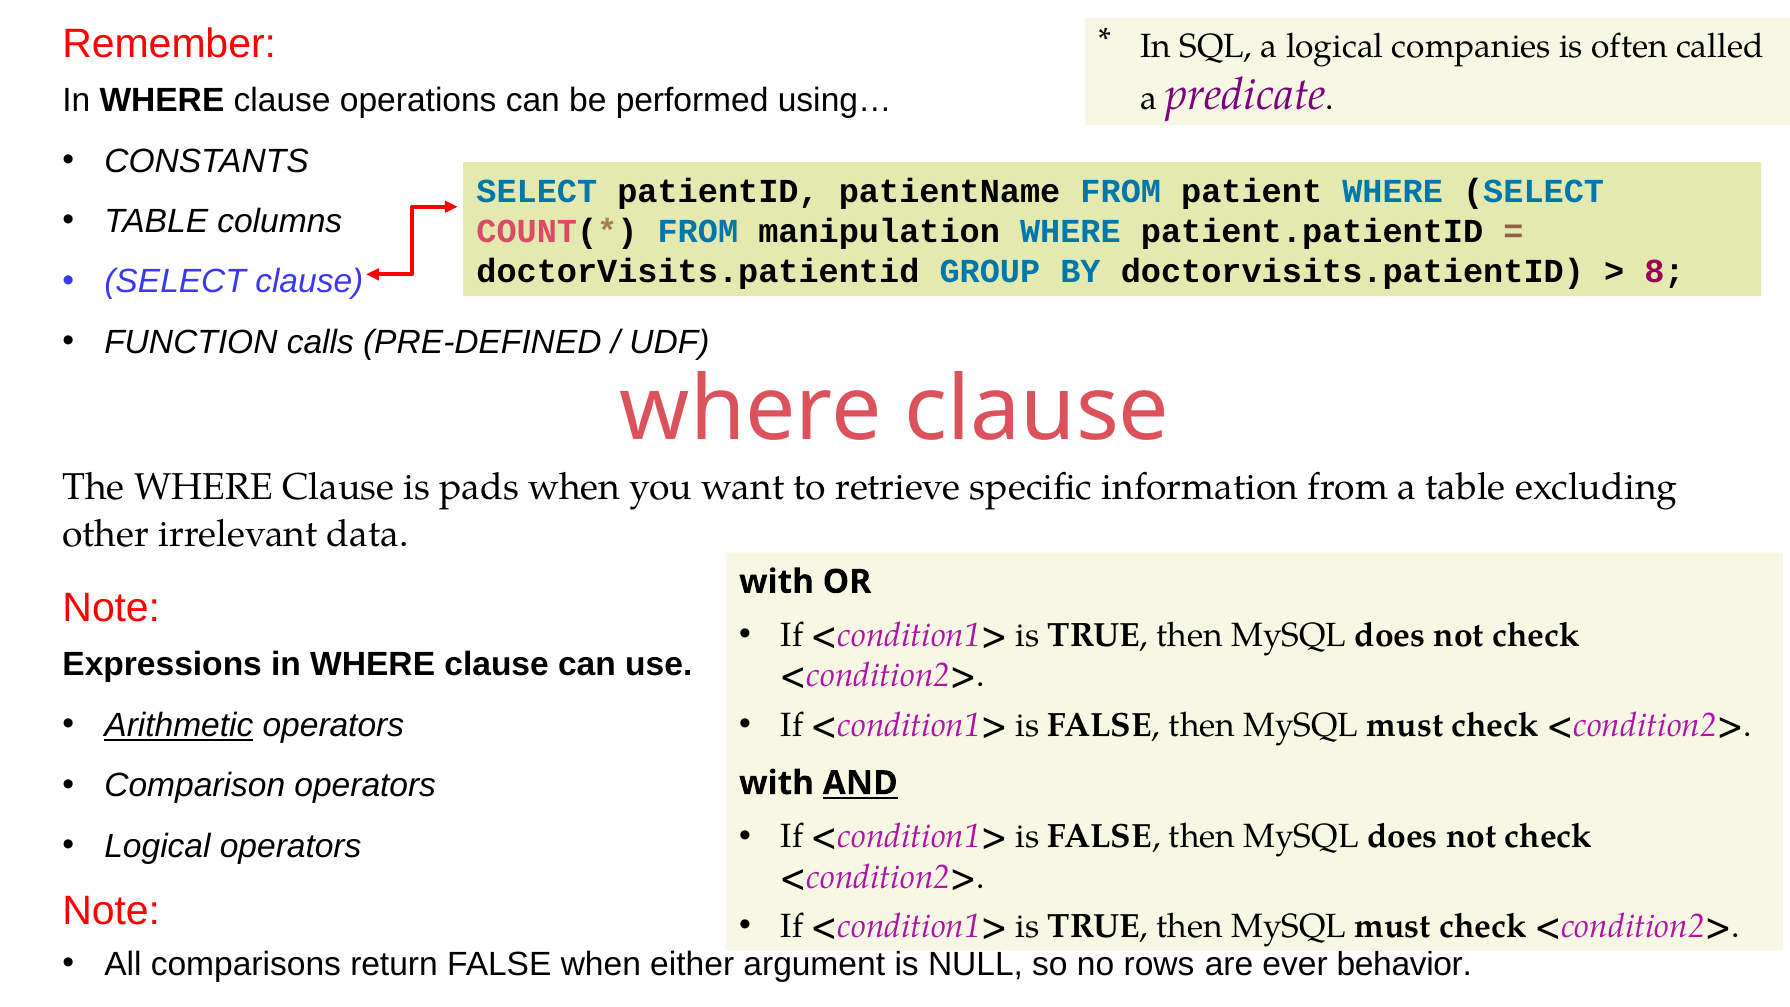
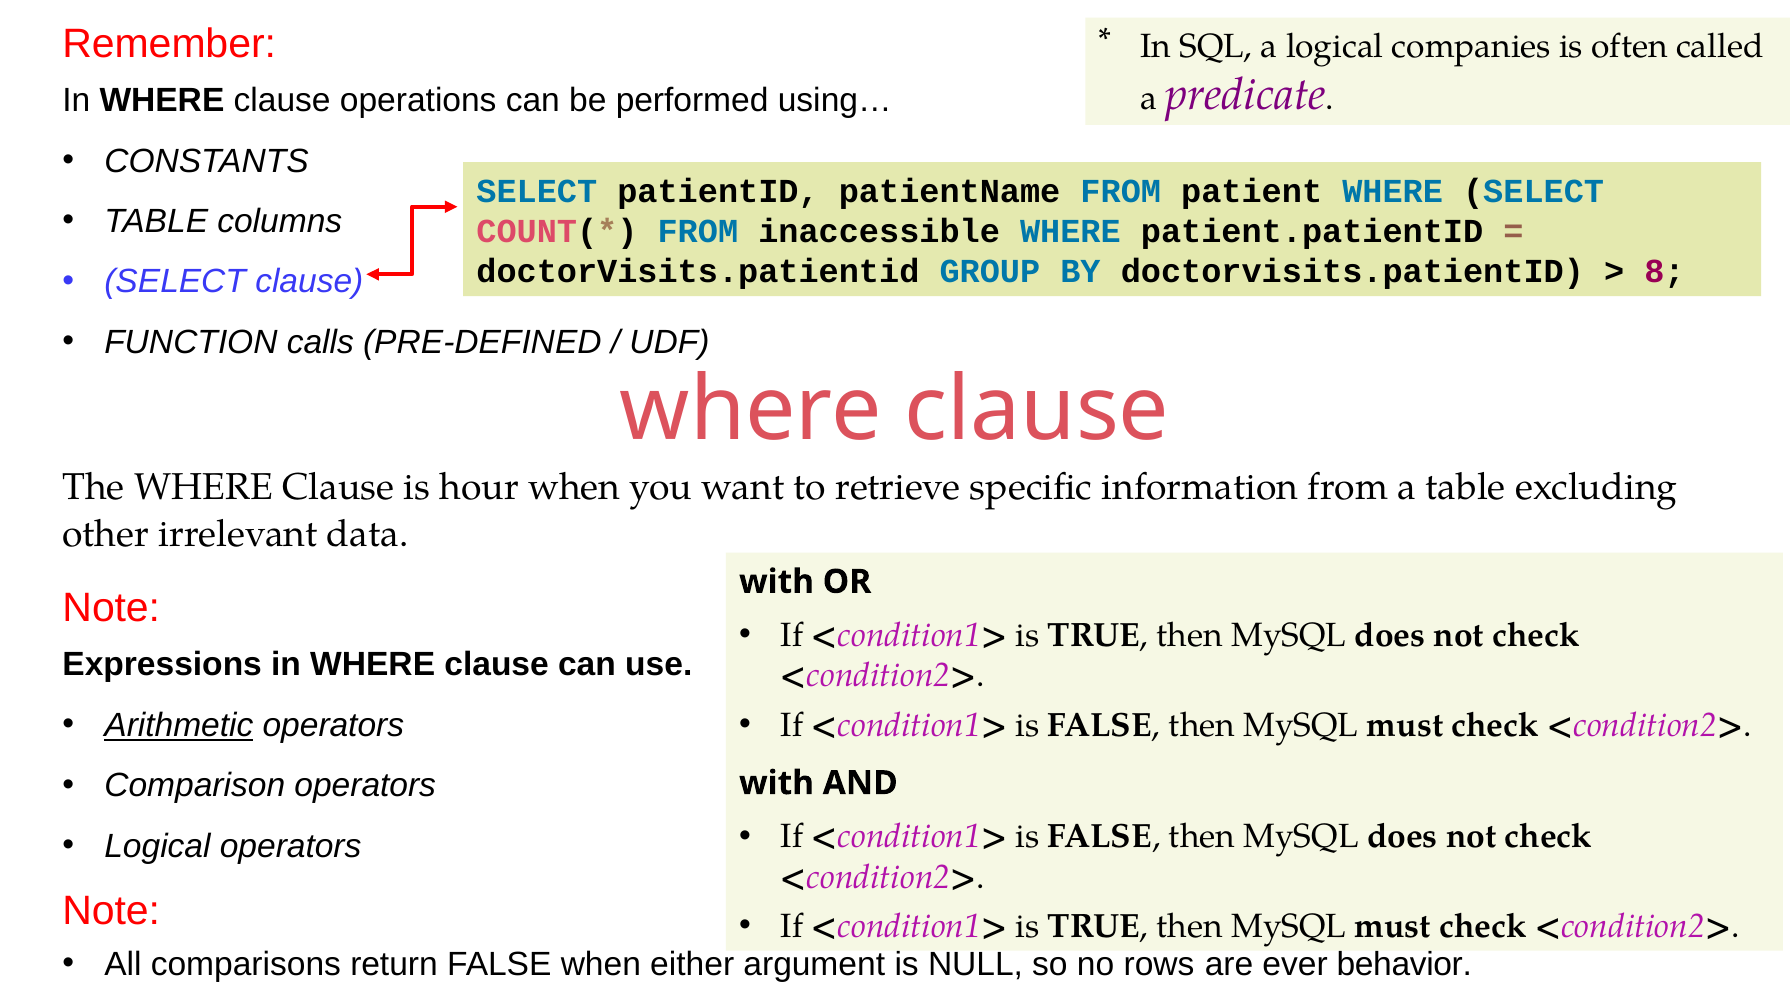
manipulation: manipulation -> inaccessible (879, 231)
pads: pads -> hour (479, 487)
AND underline: present -> none (860, 783)
